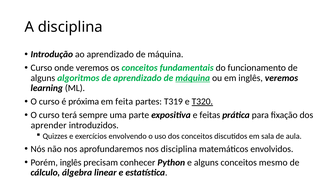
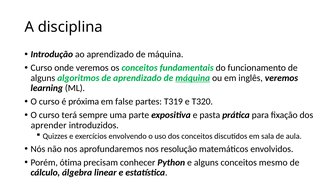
feita: feita -> false (124, 102)
T320 underline: present -> none (202, 102)
feitas: feitas -> pasta (210, 115)
nos disciplina: disciplina -> resolução (179, 149)
Porém inglês: inglês -> ótima (71, 163)
